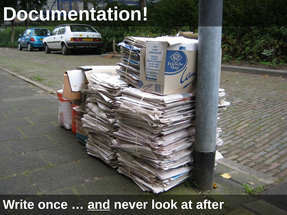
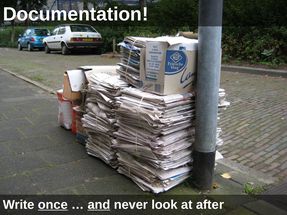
once underline: none -> present (53, 205)
